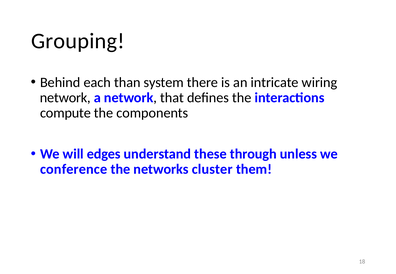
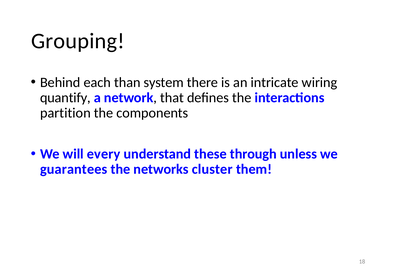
network: network -> quantify (65, 98)
compute: compute -> partition (65, 113)
edges: edges -> every (104, 154)
conference: conference -> guarantees (74, 169)
